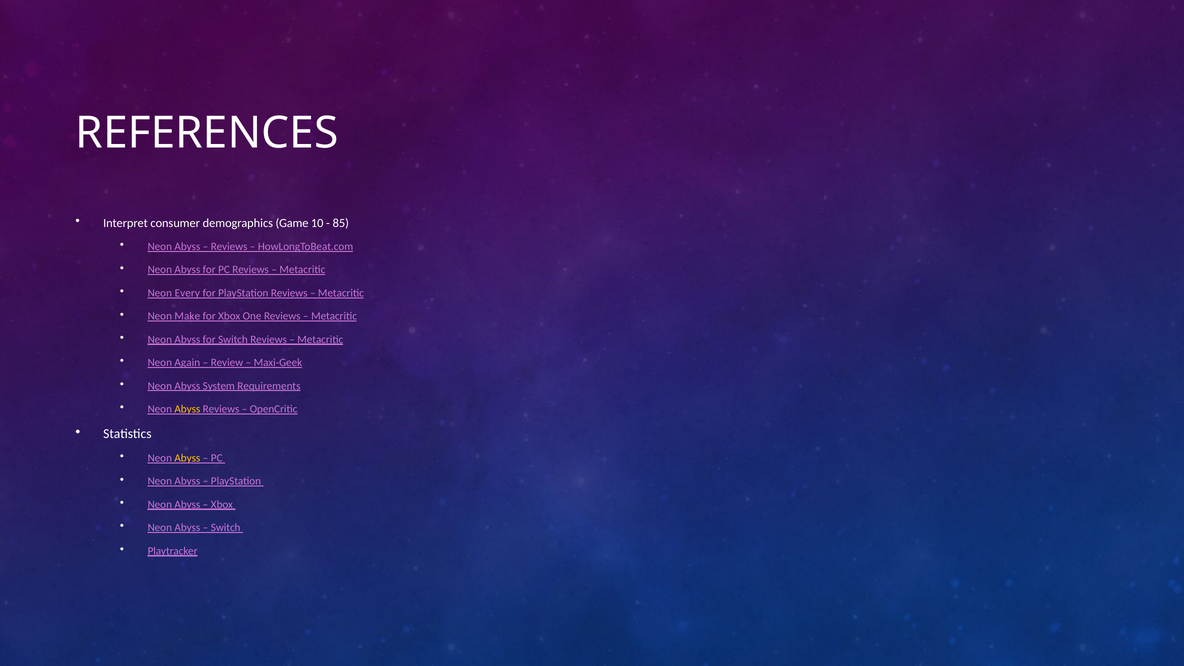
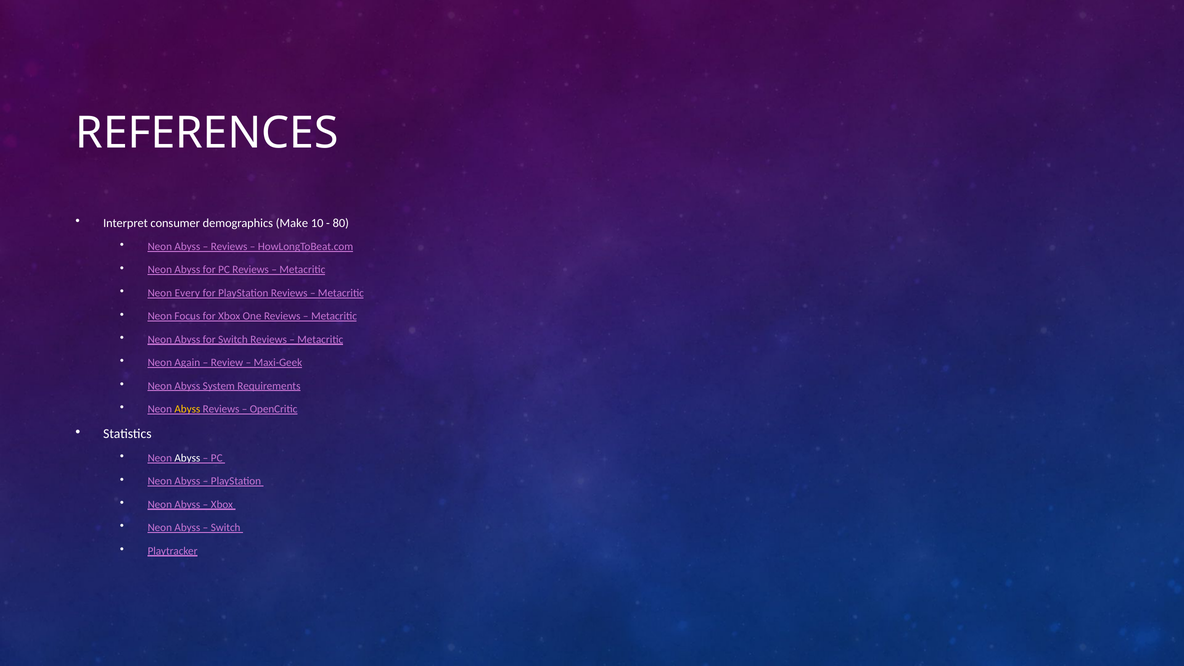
Game: Game -> Make (292, 223)
85: 85 -> 80 (341, 223)
Make: Make -> Focus (187, 316)
Abyss colour: yellow -> white (187, 458)
